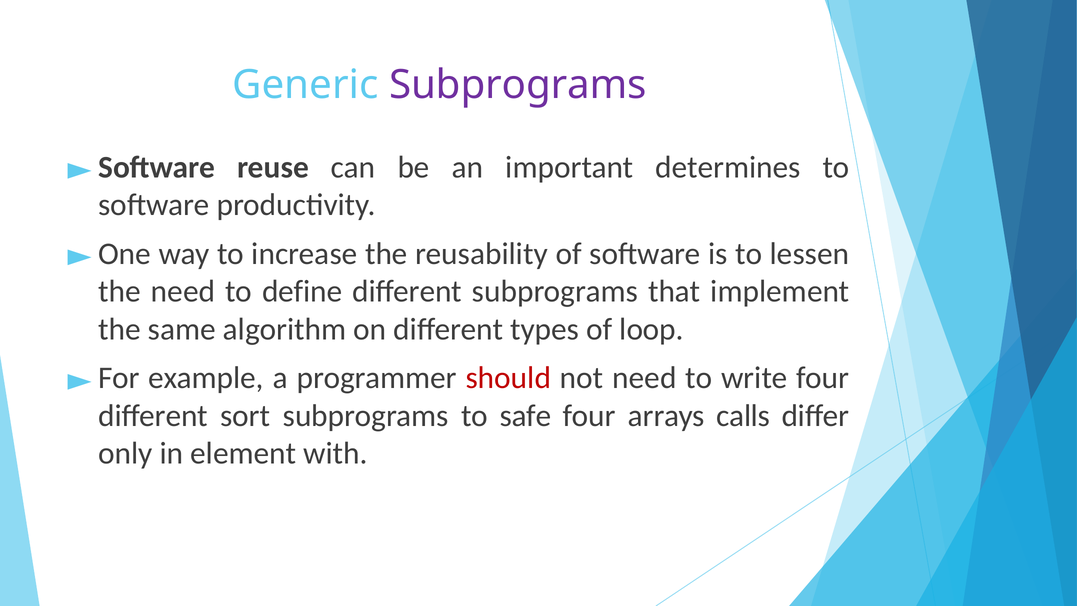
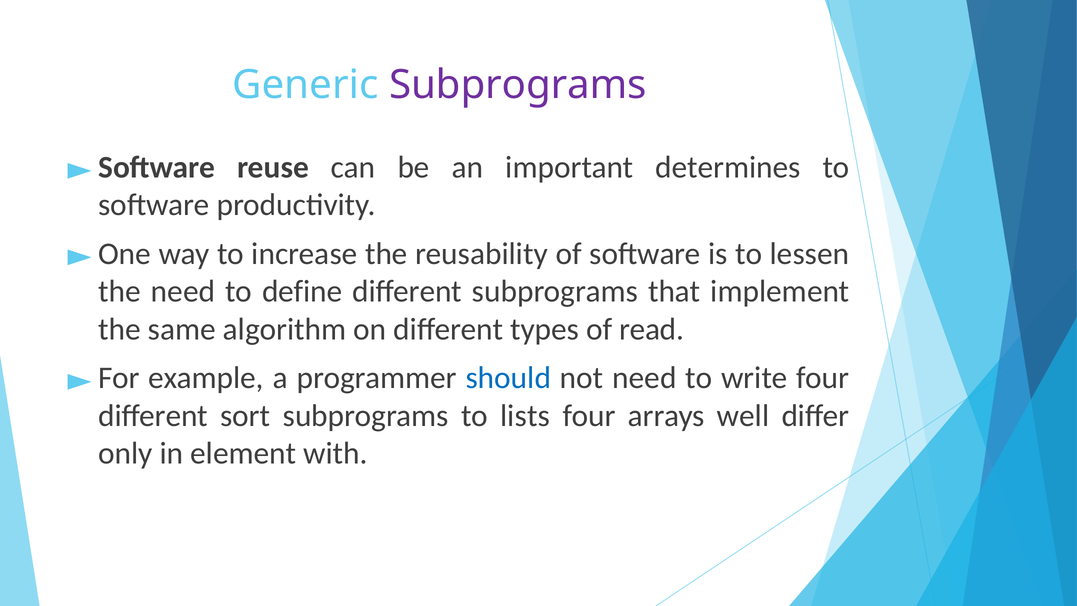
loop: loop -> read (652, 329)
should colour: red -> blue (508, 378)
safe: safe -> lists (525, 416)
calls: calls -> well (743, 416)
